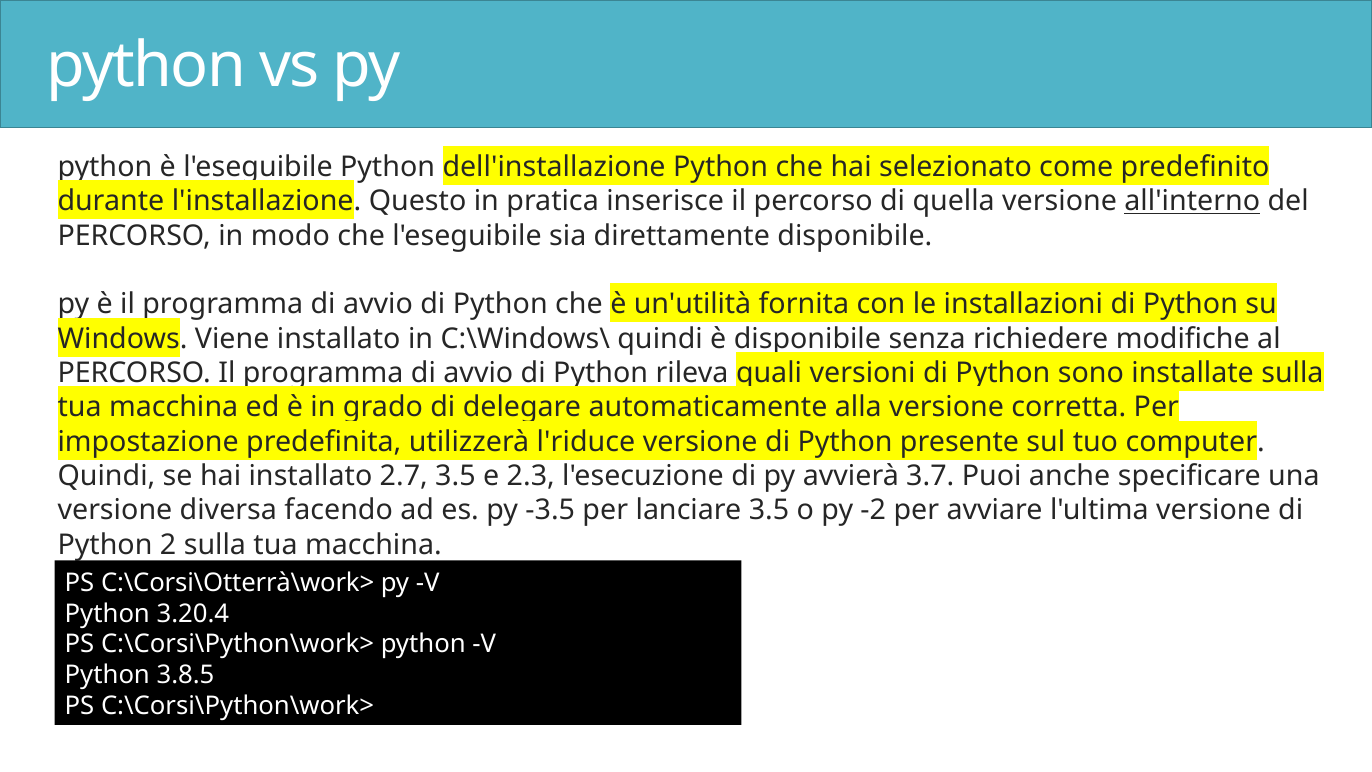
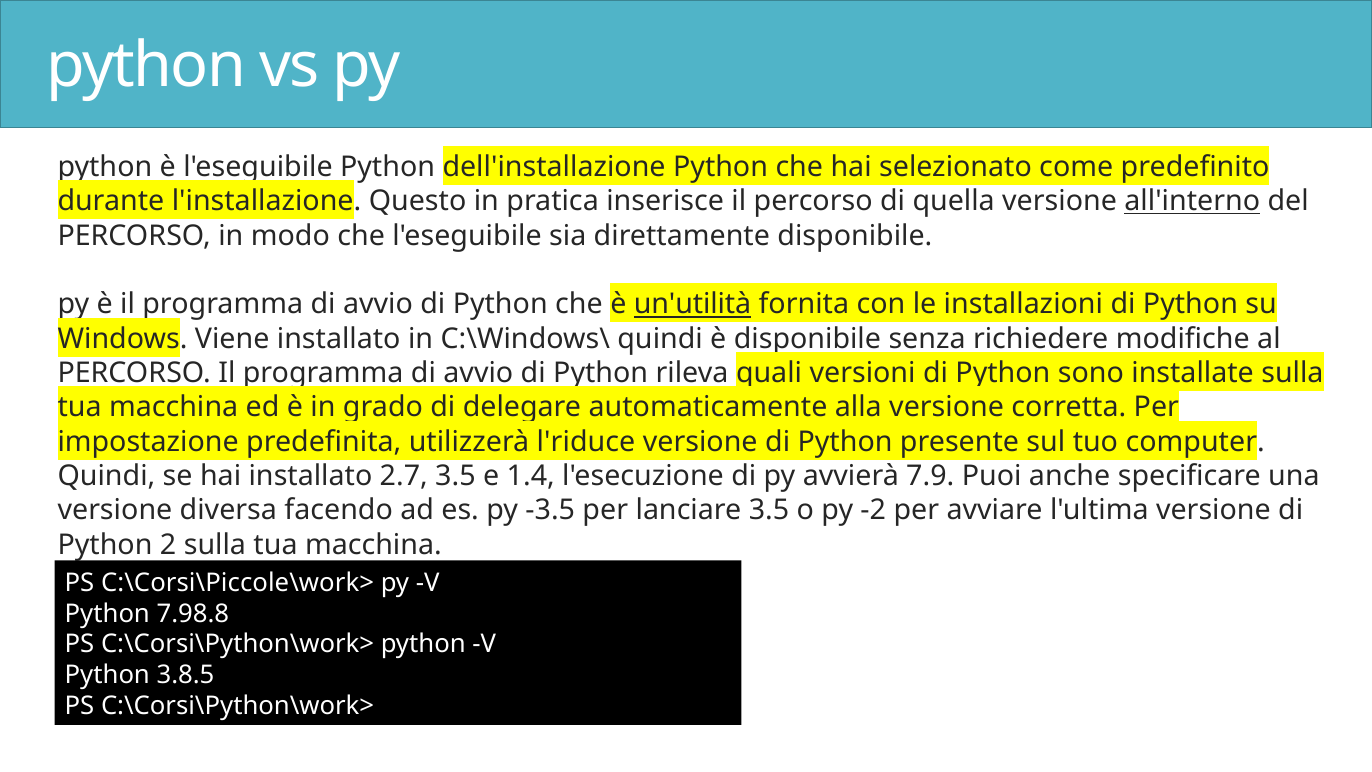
un'utilità underline: none -> present (692, 304)
2.3: 2.3 -> 1.4 (531, 476)
3.7: 3.7 -> 7.9 (930, 476)
C:\Corsi\Otterrà\work>: C:\Corsi\Otterrà\work> -> C:\Corsi\Piccole\work> (238, 582)
3.20.4: 3.20.4 -> 7.98.8 (193, 613)
